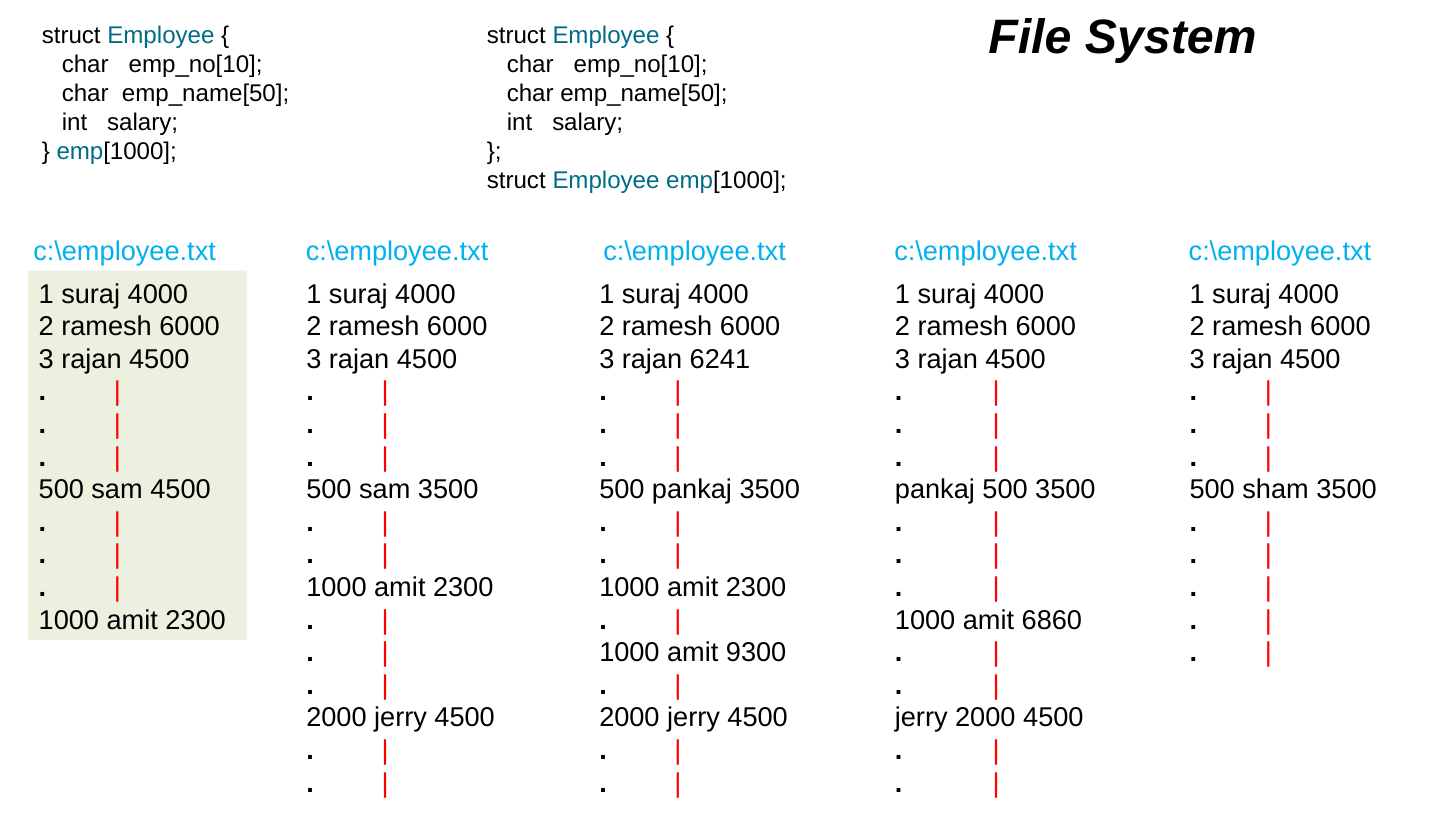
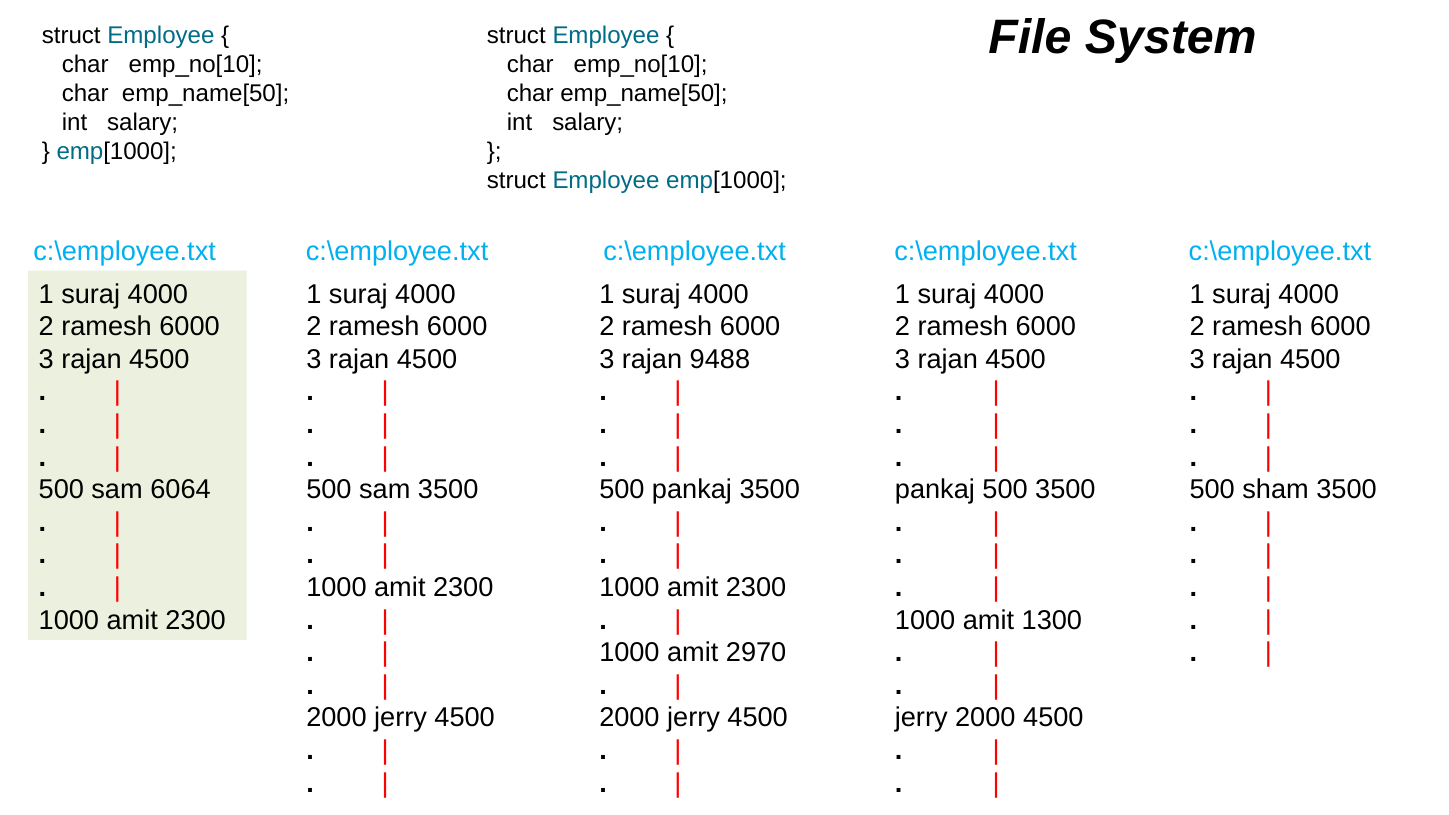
6241: 6241 -> 9488 (720, 359)
sam 4500: 4500 -> 6064 (181, 490)
6860: 6860 -> 1300 (1052, 620)
9300: 9300 -> 2970 (756, 653)
